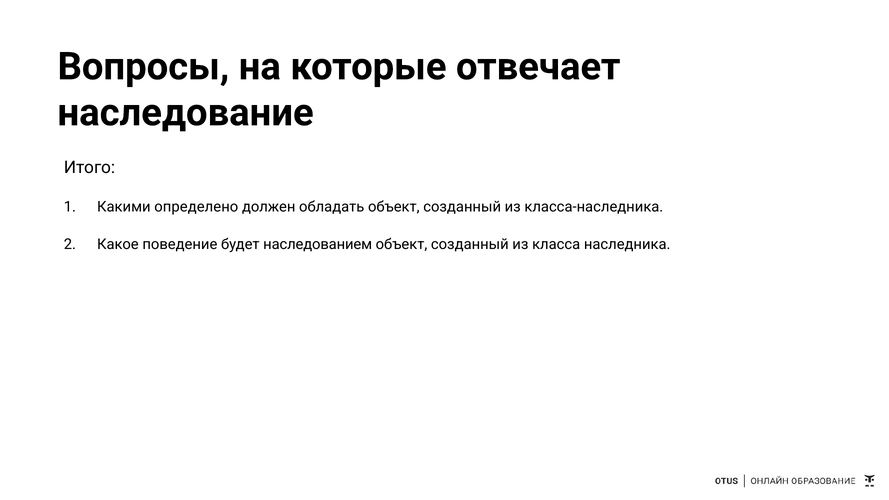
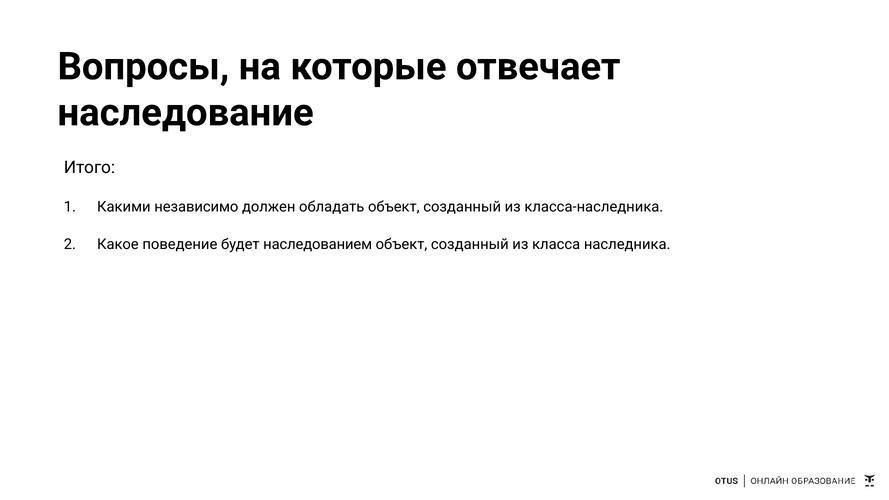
определено: определено -> независимо (196, 207)
